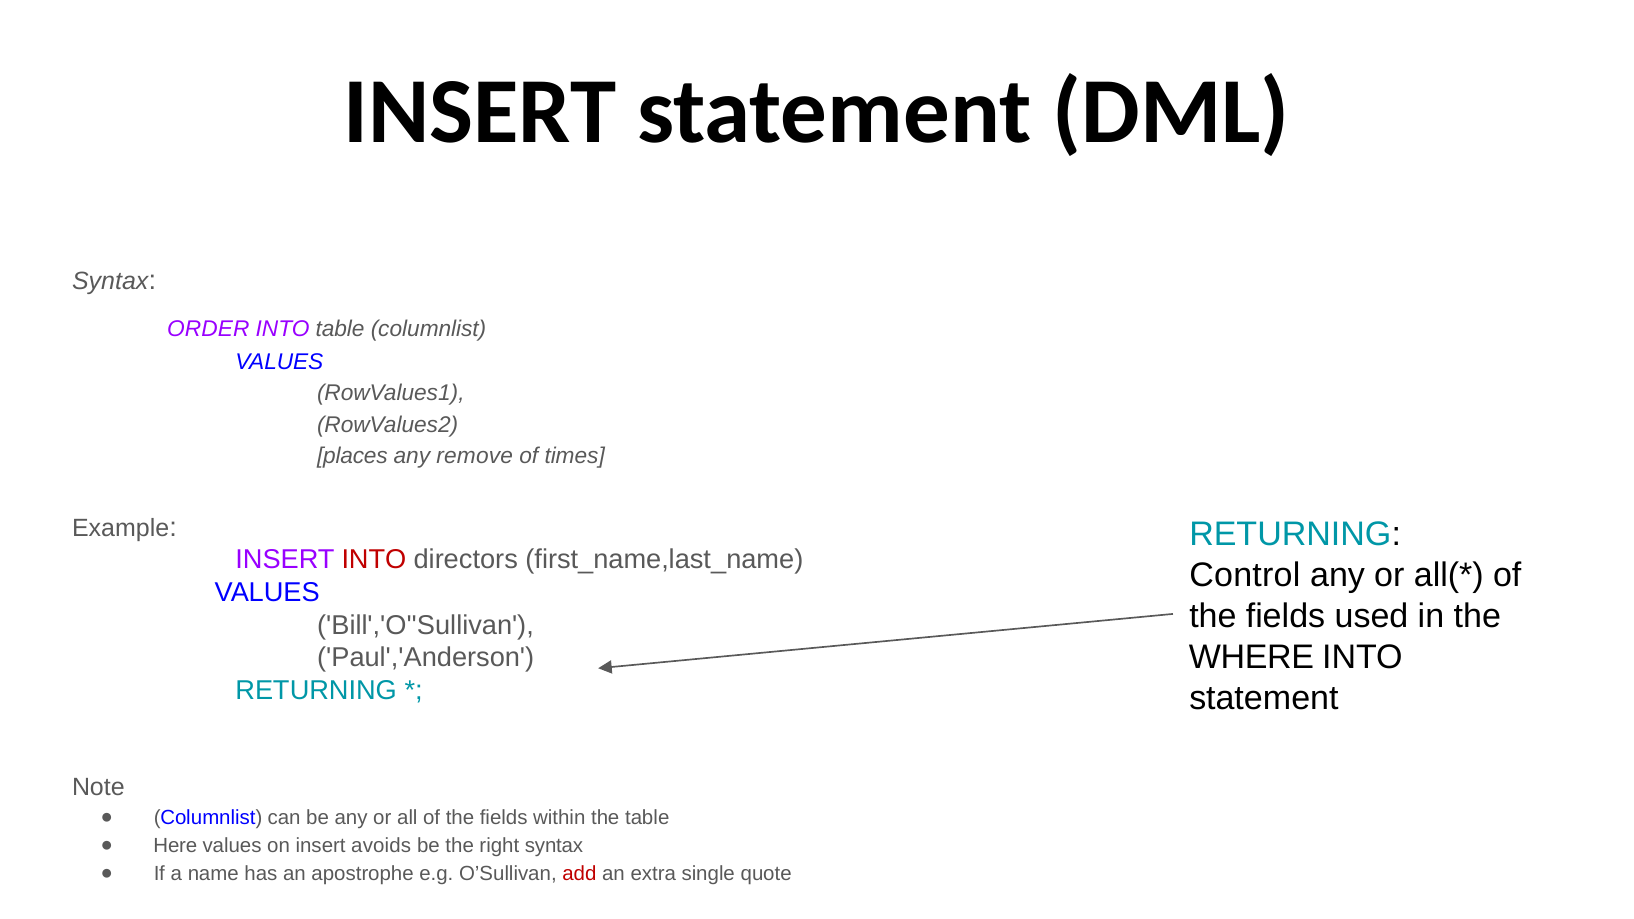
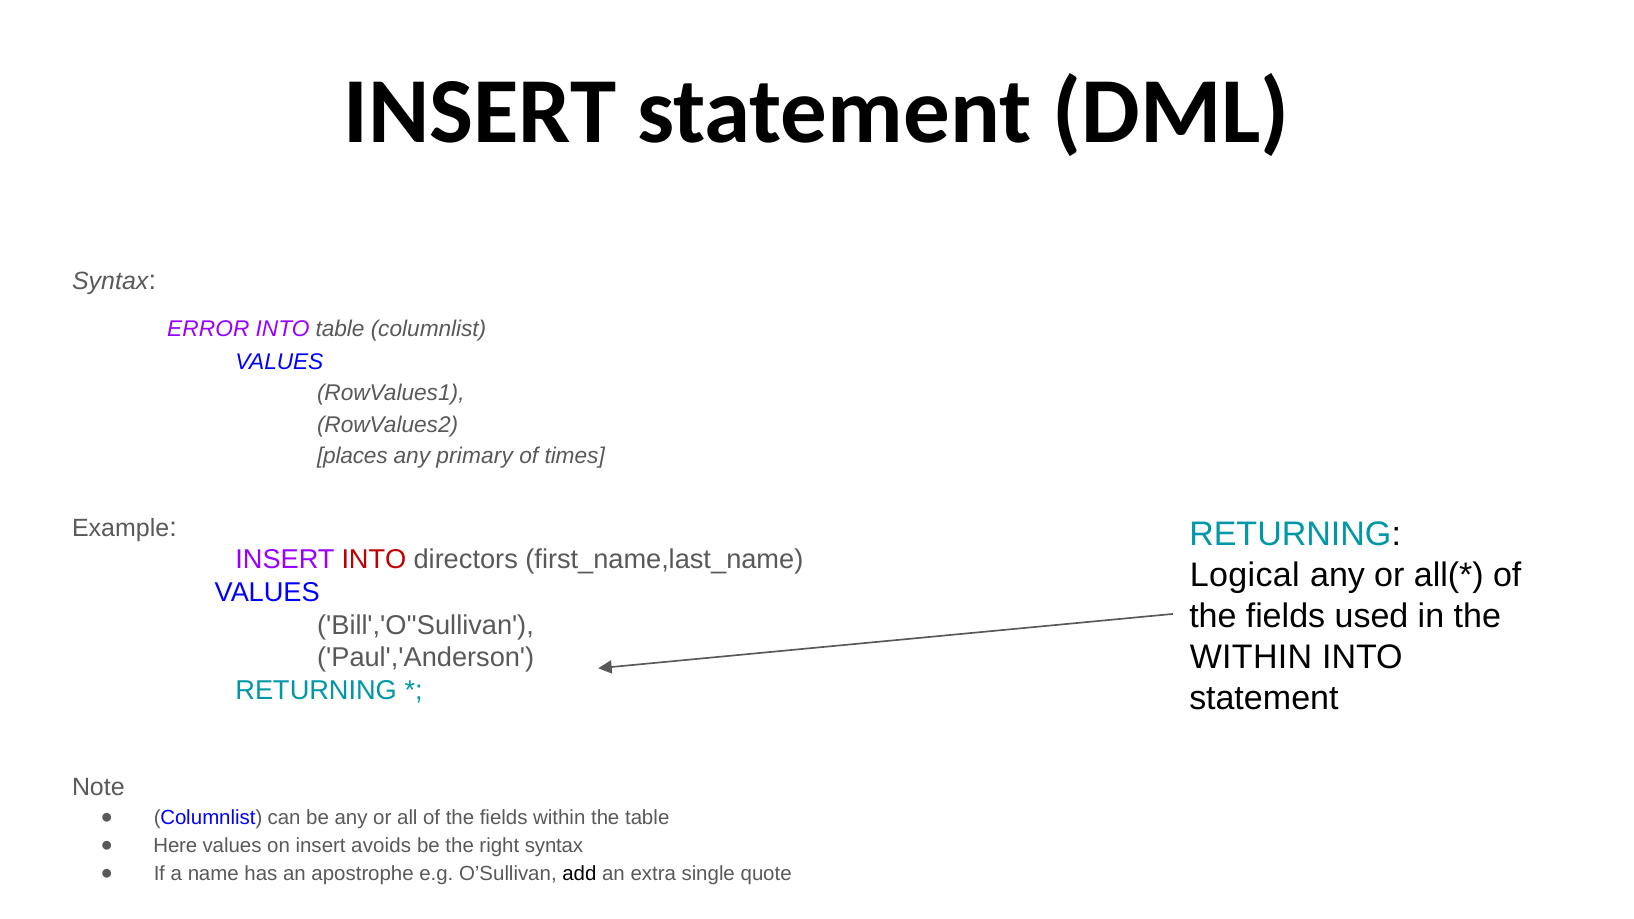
ORDER: ORDER -> ERROR (208, 329)
remove: remove -> primary (475, 456)
Control: Control -> Logical (1245, 576)
WHERE: WHERE -> WITHIN (1251, 657)
add colour: red -> black (579, 874)
